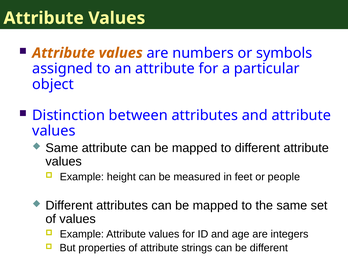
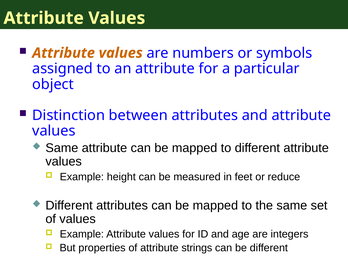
people: people -> reduce (284, 177)
